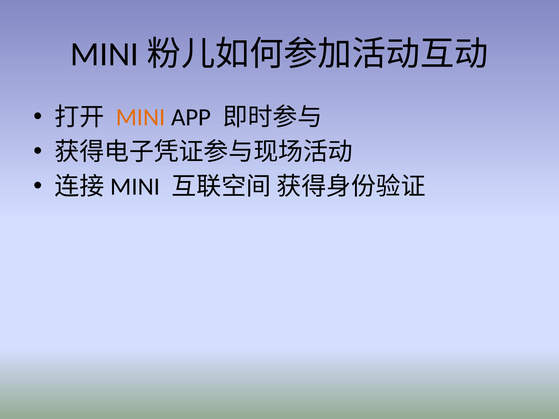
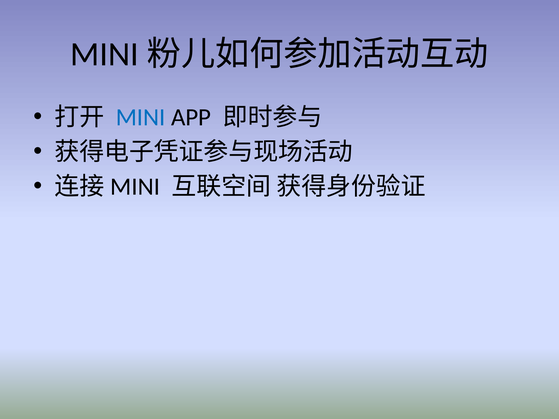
MINI colour: orange -> blue (141, 117)
